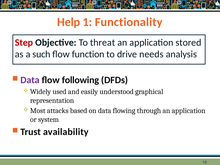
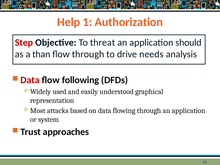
Functionality: Functionality -> Authorization (129, 22)
stored: stored -> should (189, 42)
such: such -> than (41, 54)
flow function: function -> through (88, 54)
Data colour: purple -> red (30, 80)
availability: availability -> approaches (66, 132)
